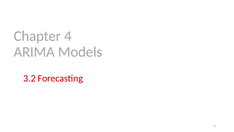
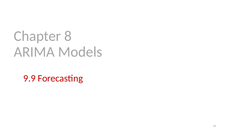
4: 4 -> 8 (68, 36)
3.2: 3.2 -> 9.9 (29, 78)
